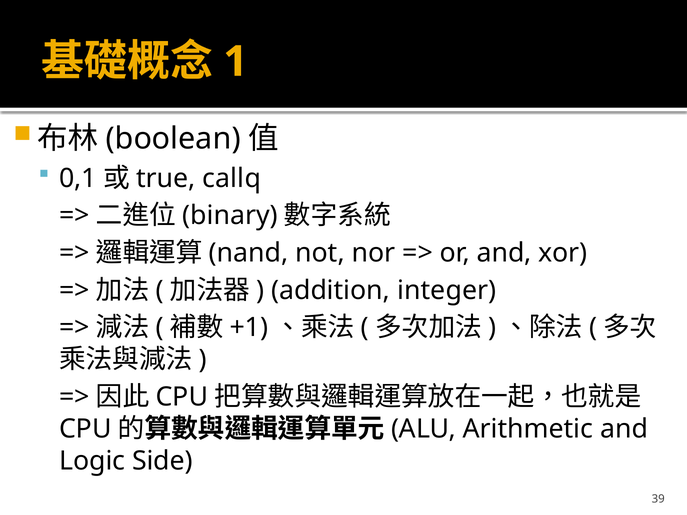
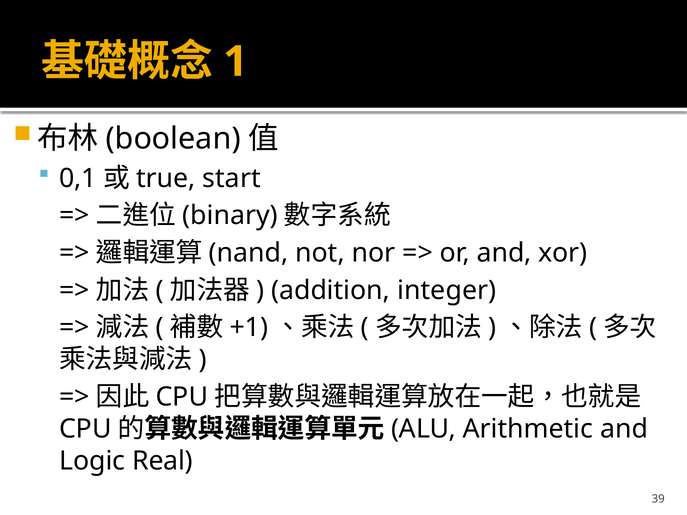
callq: callq -> start (232, 178)
Side: Side -> Real (162, 461)
